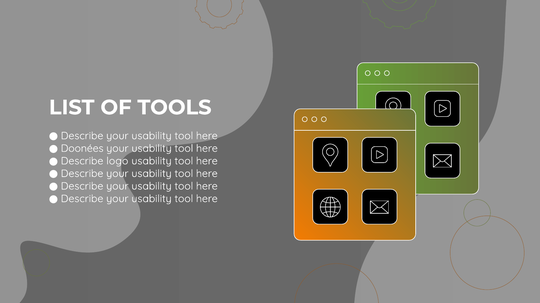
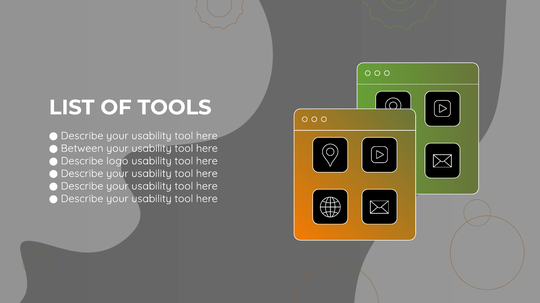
Doonées: Doonées -> Between (82, 149)
